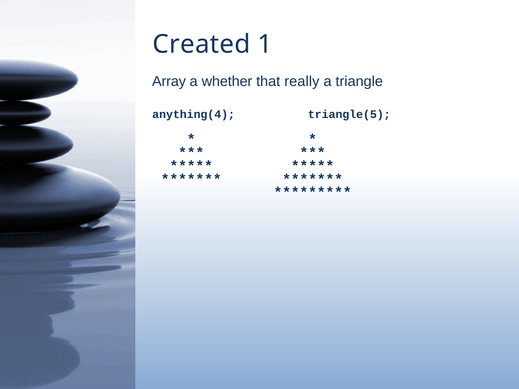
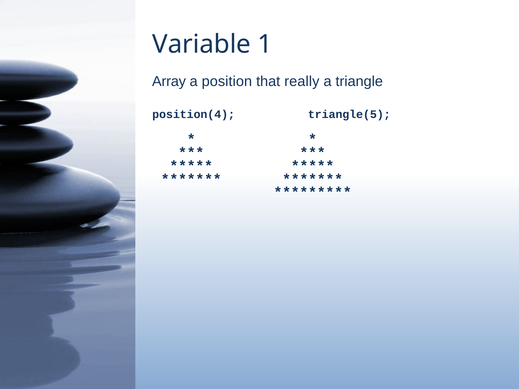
Created: Created -> Variable (202, 44)
whether: whether -> position (227, 81)
anything(4: anything(4 -> position(4 (194, 114)
